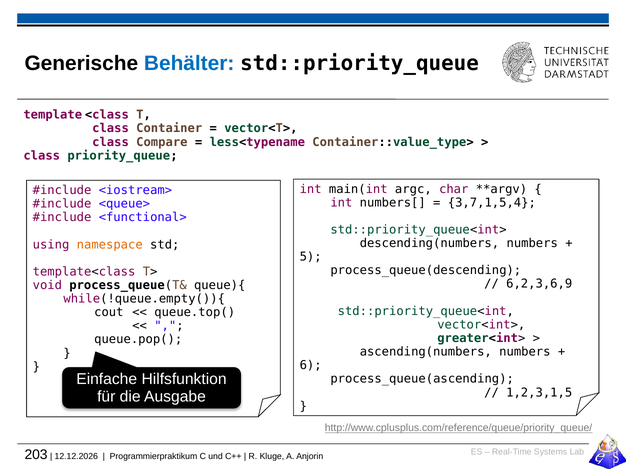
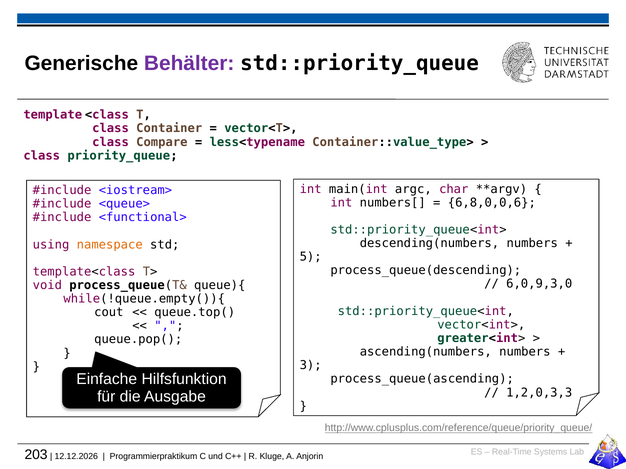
Behälter colour: blue -> purple (189, 64)
3,7,1,5,4: 3,7,1,5,4 -> 6,8,0,0,6 (492, 203)
6,2,3,6,9: 6,2,3,6,9 -> 6,0,9,3,0 (539, 284)
6: 6 -> 3 (311, 366)
1,2,3,1,5: 1,2,3,1,5 -> 1,2,0,3,3 (539, 393)
